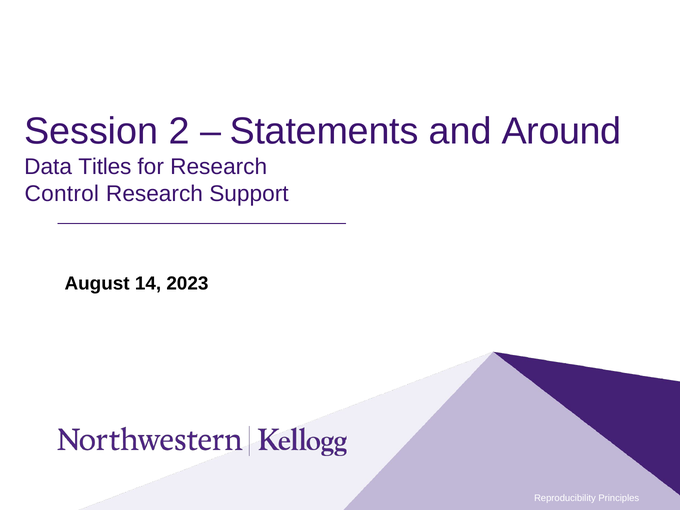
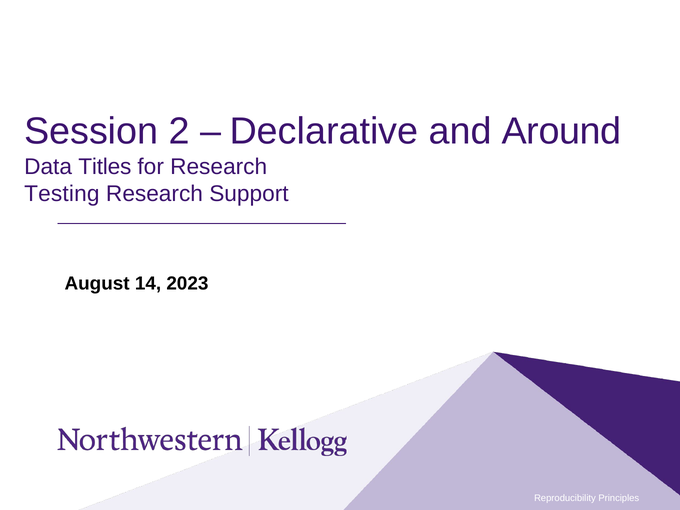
Statements: Statements -> Declarative (324, 131)
Control: Control -> Testing (62, 194)
